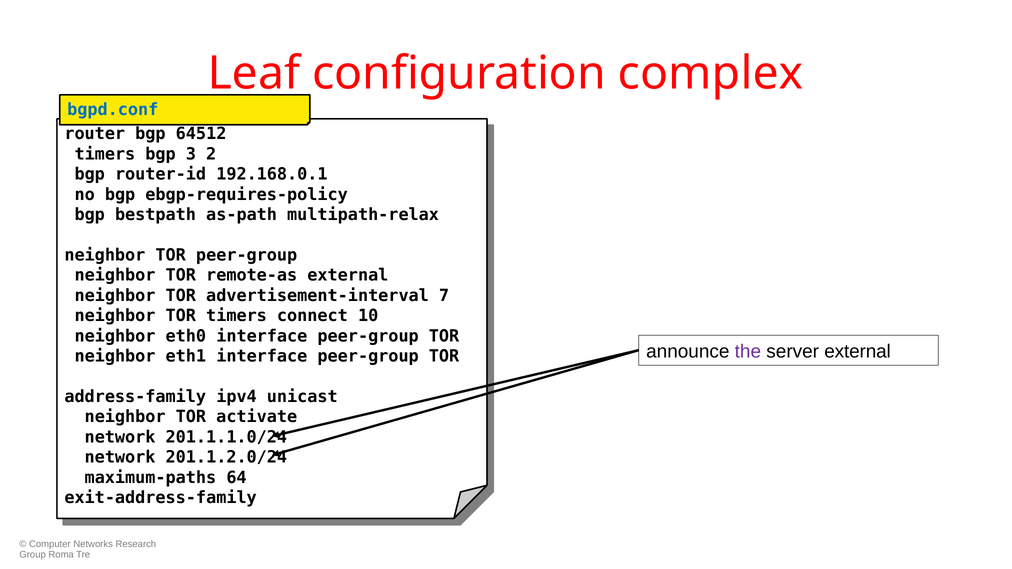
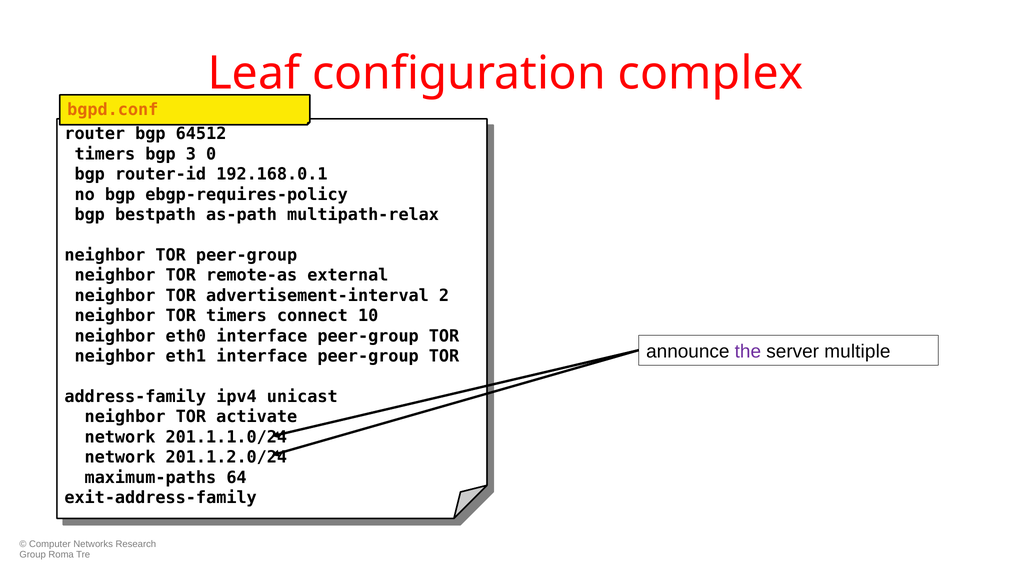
bgpd.conf colour: blue -> orange (113, 110)
3 2: 2 -> 0 (211, 154)
7: 7 -> 2 (444, 296)
server external: external -> multiple (857, 352)
